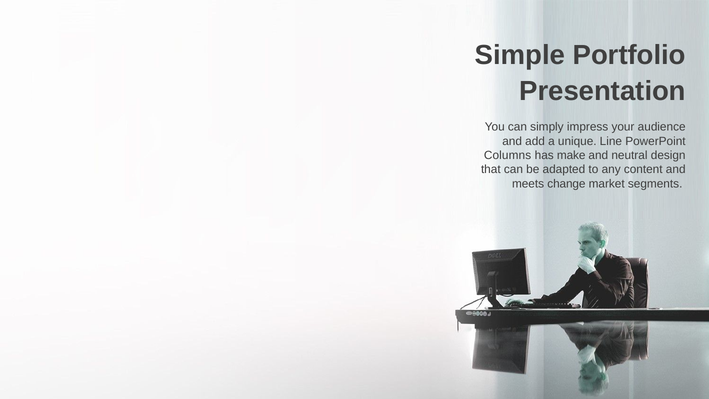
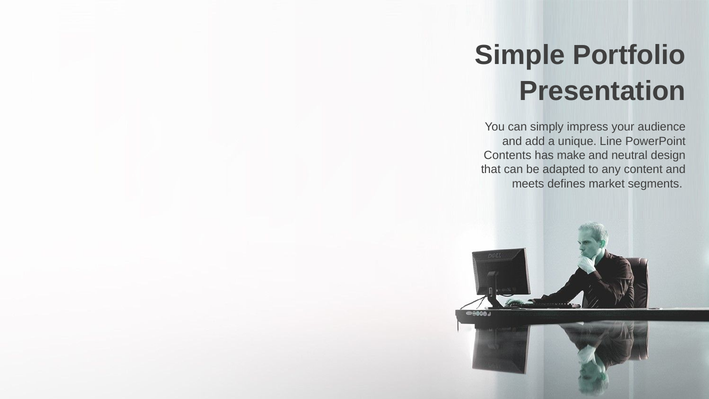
Columns: Columns -> Contents (508, 155)
change: change -> defines (566, 184)
